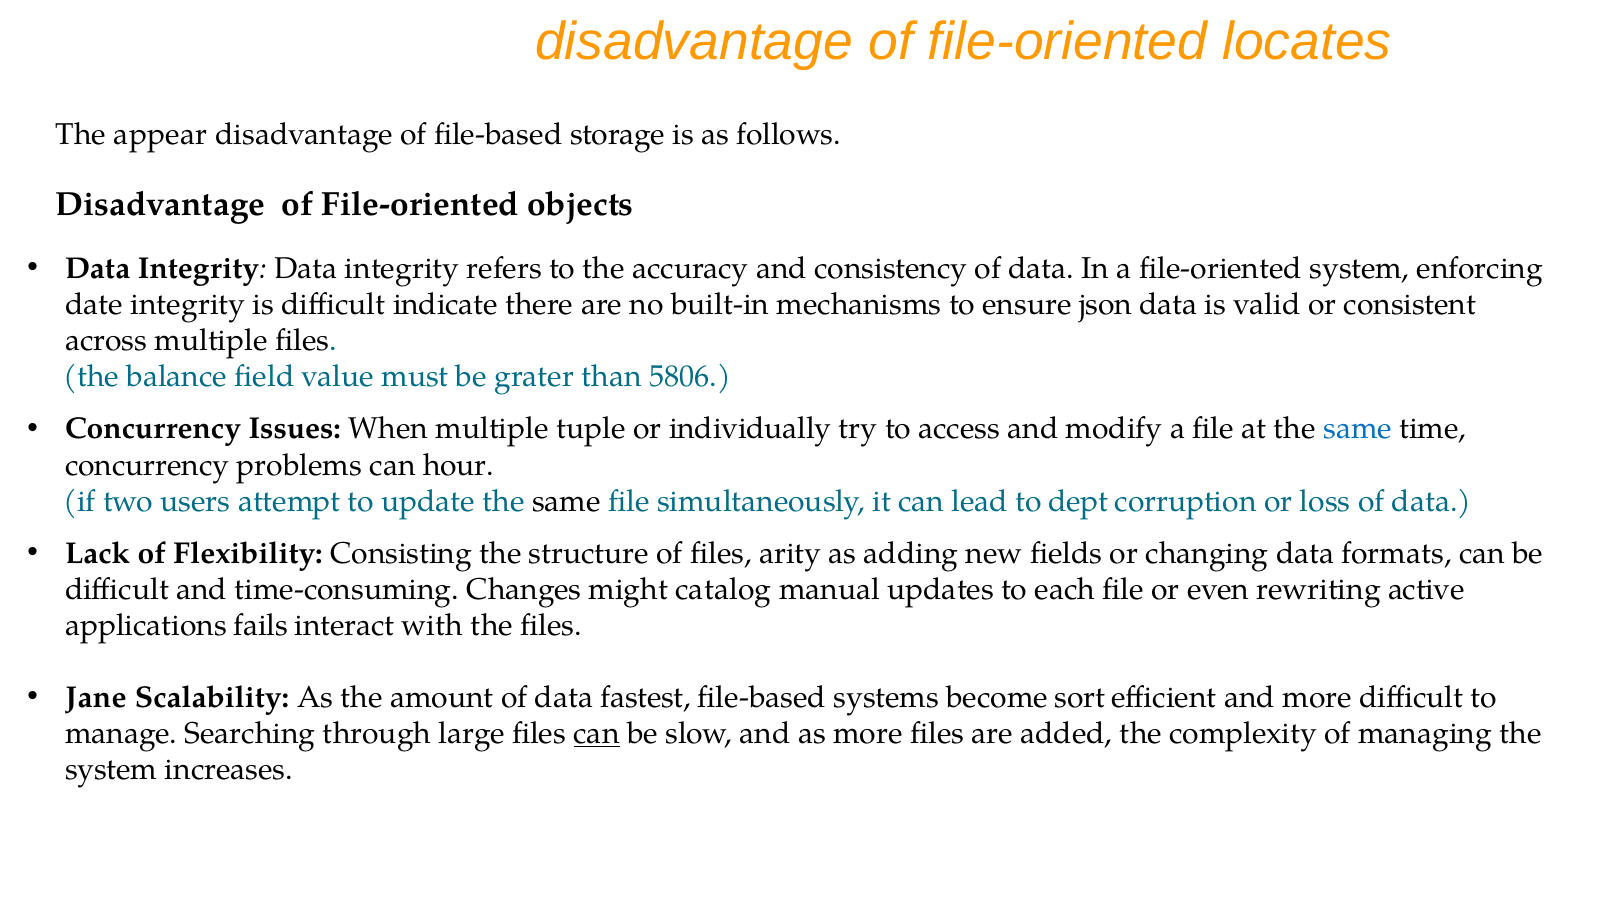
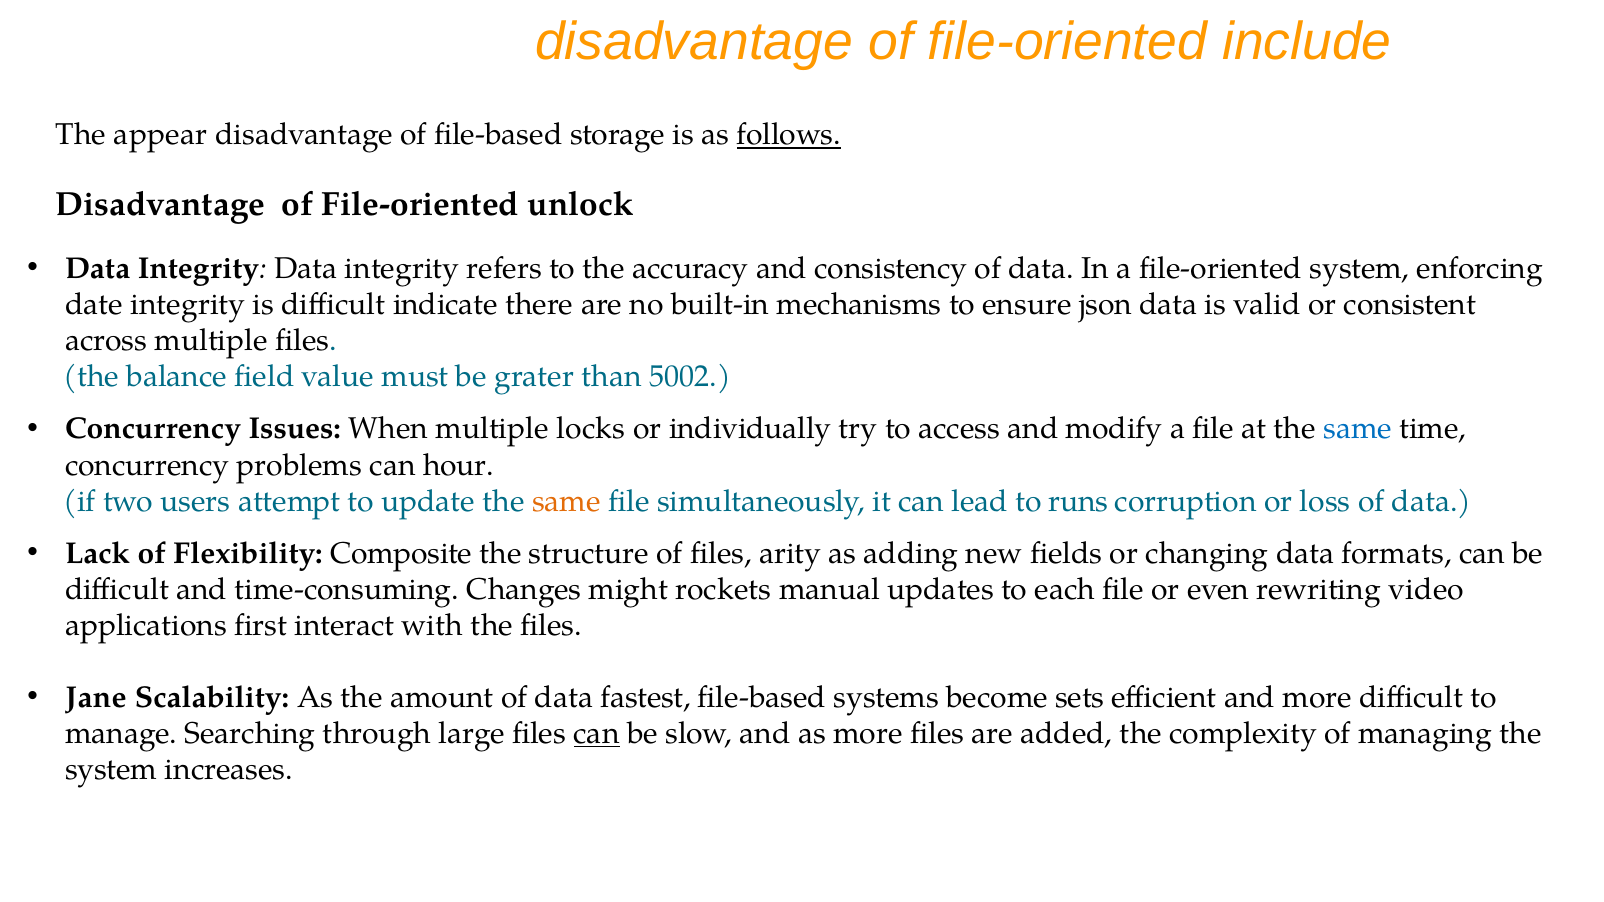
locates: locates -> include (1307, 42)
follows underline: none -> present (789, 135)
objects: objects -> unlock (581, 205)
5806: 5806 -> 5002 (690, 377)
tuple: tuple -> locks (591, 429)
same colour: black -> orange (566, 501)
dept: dept -> runs (1078, 501)
Consisting: Consisting -> Composite (401, 553)
catalog: catalog -> rockets (723, 589)
active: active -> video (1426, 589)
fails: fails -> first (261, 626)
sort: sort -> sets (1080, 698)
